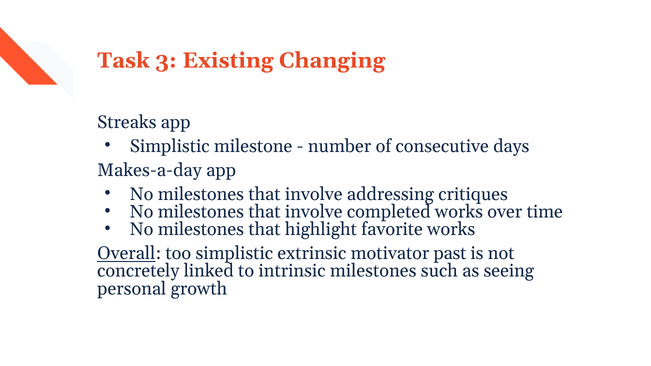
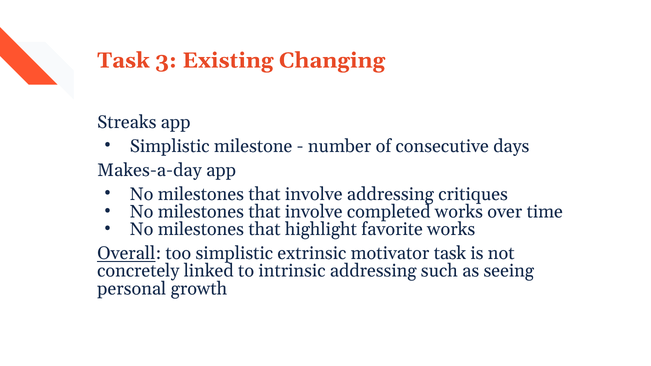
motivator past: past -> task (450, 254)
intrinsic milestones: milestones -> addressing (373, 271)
